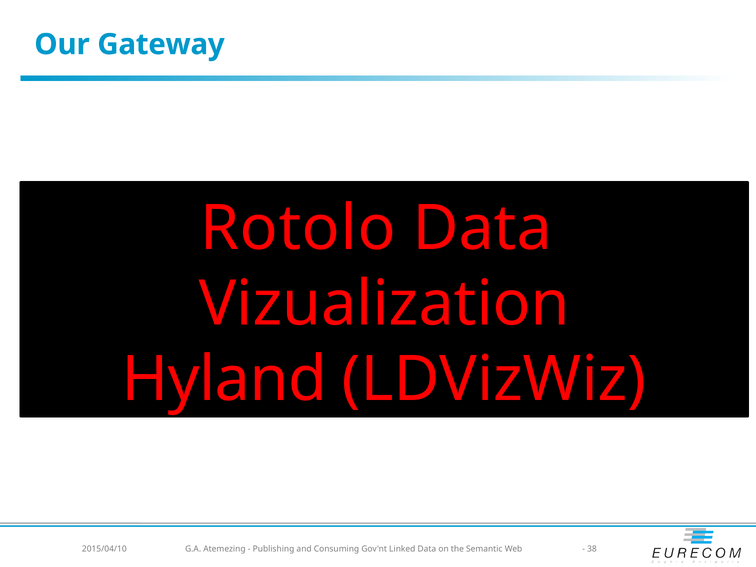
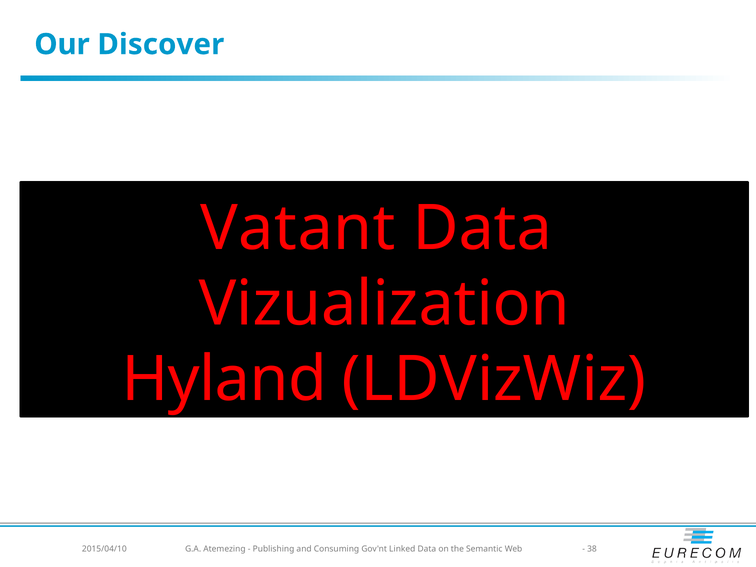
Gateway: Gateway -> Discover (161, 44)
Rotolo: Rotolo -> Vatant (298, 228)
